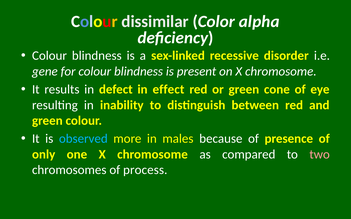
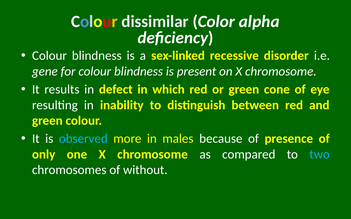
effect: effect -> which (169, 90)
two colour: pink -> light blue (320, 155)
process: process -> without (145, 170)
